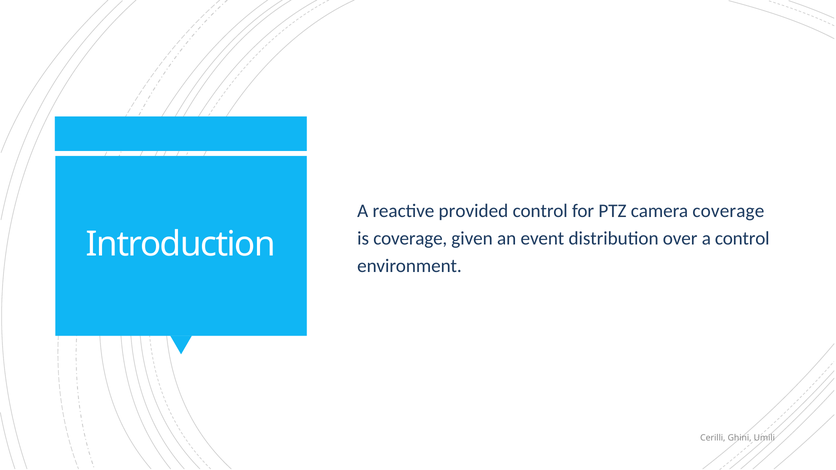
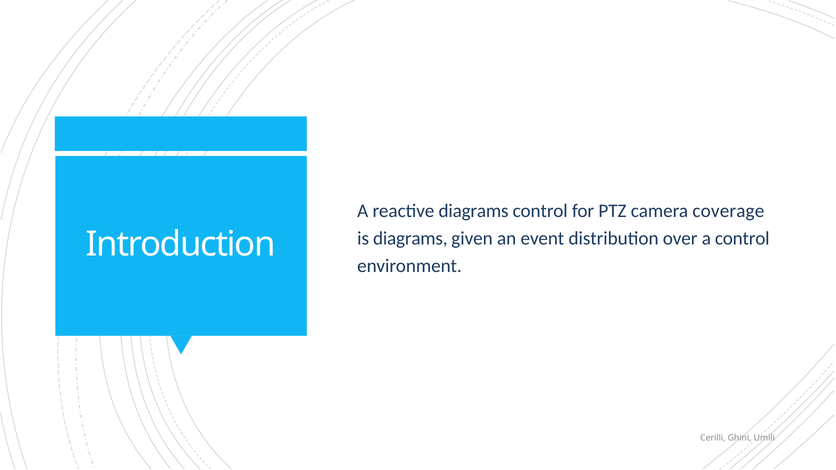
reactive provided: provided -> diagrams (474, 211)
is coverage: coverage -> diagrams (410, 239)
